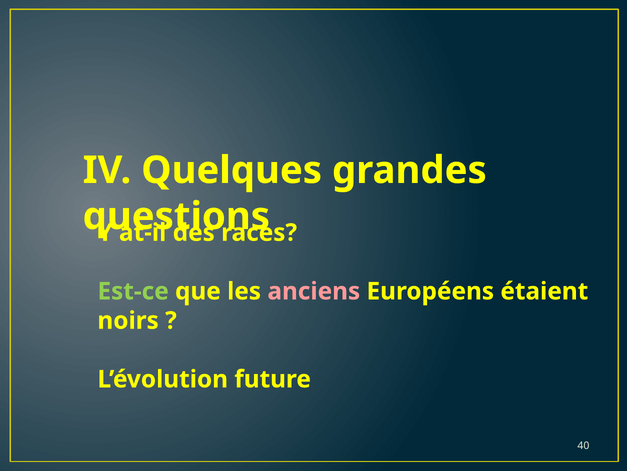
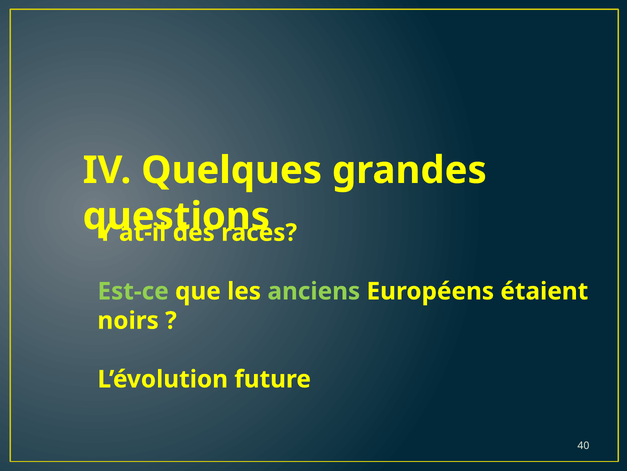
anciens colour: pink -> light green (314, 291)
